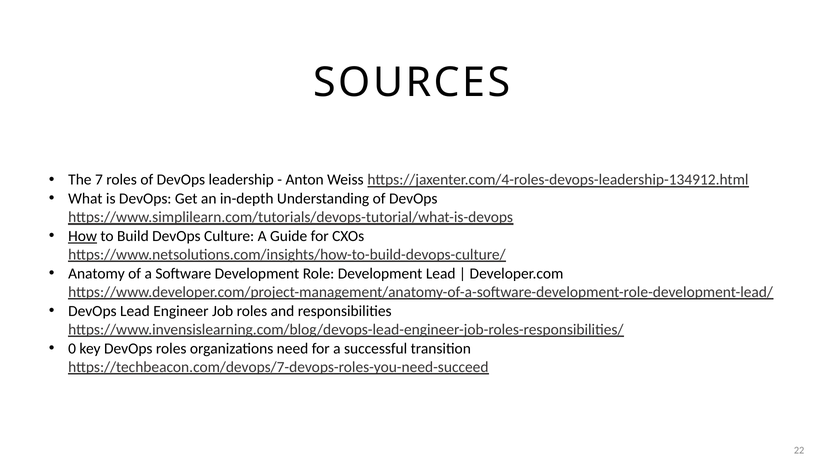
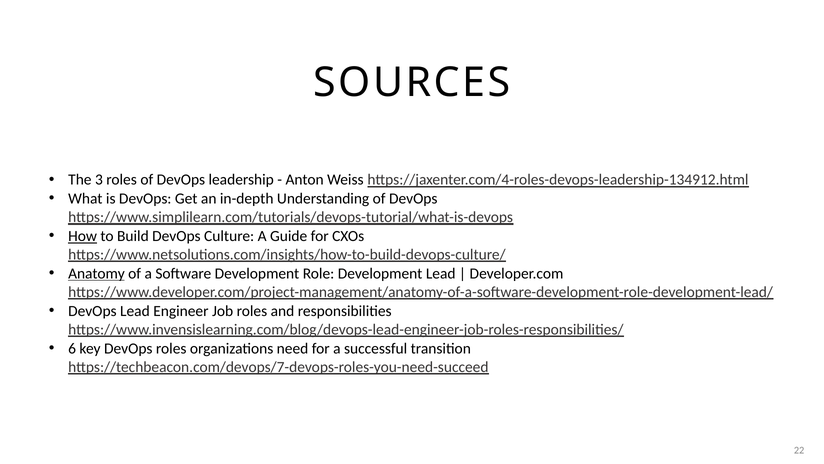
7: 7 -> 3 (99, 180)
Anatomy underline: none -> present (96, 273)
0: 0 -> 6 (72, 348)
